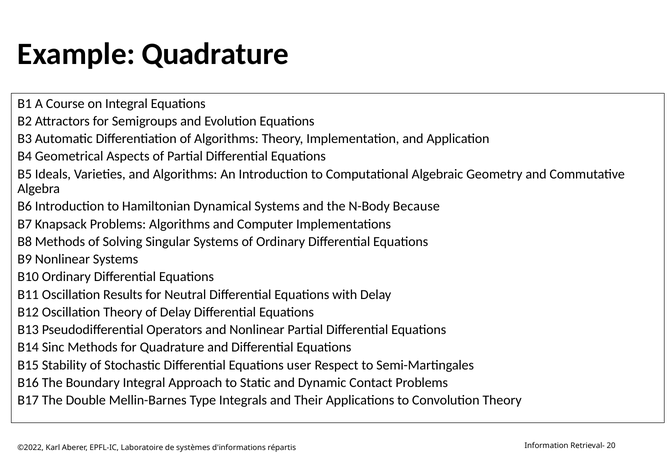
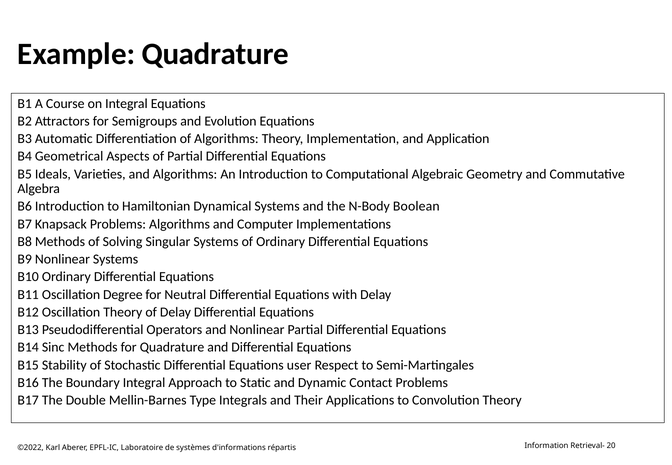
Because: Because -> Boolean (416, 207)
Results: Results -> Degree (123, 295)
